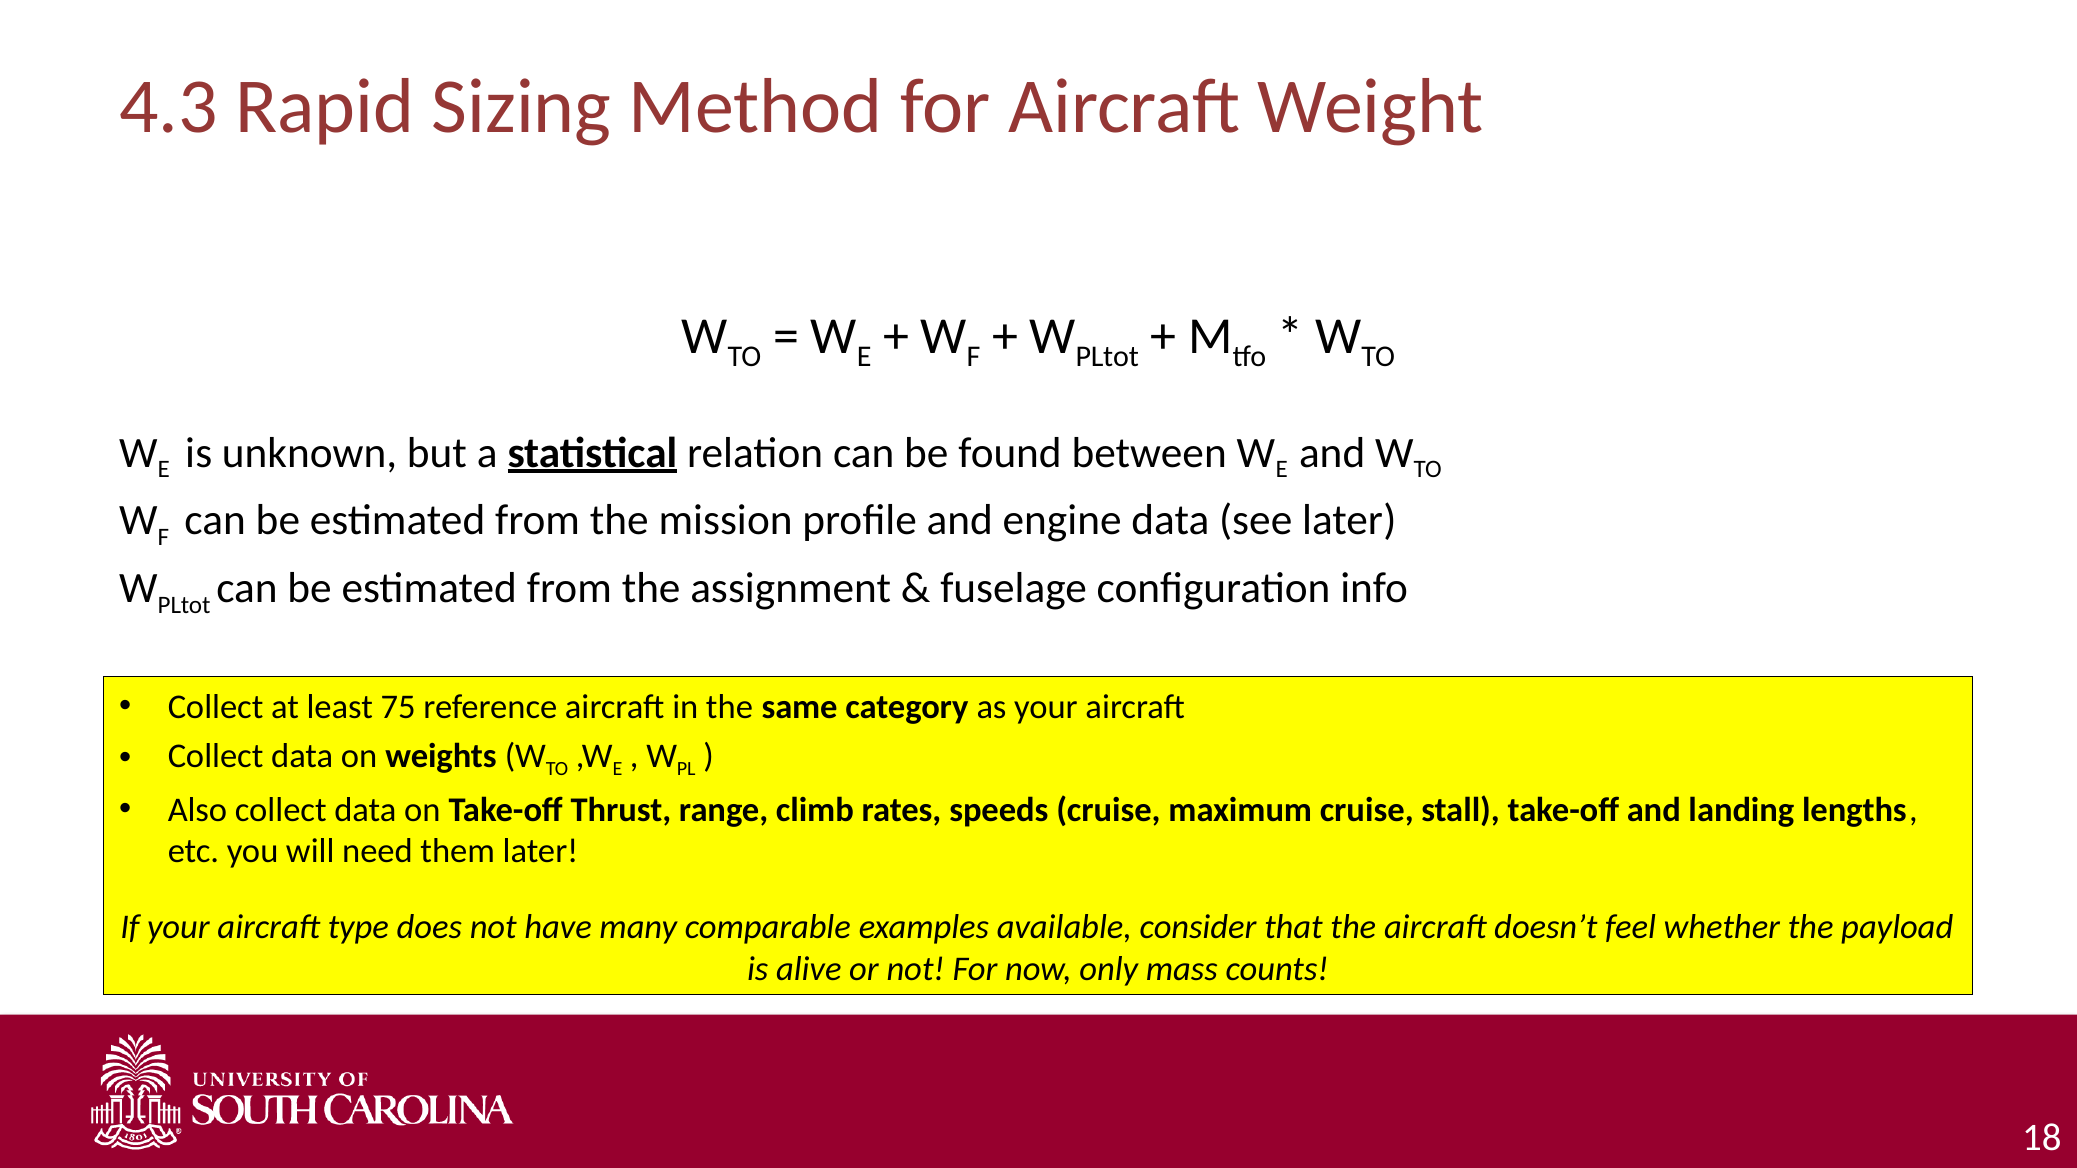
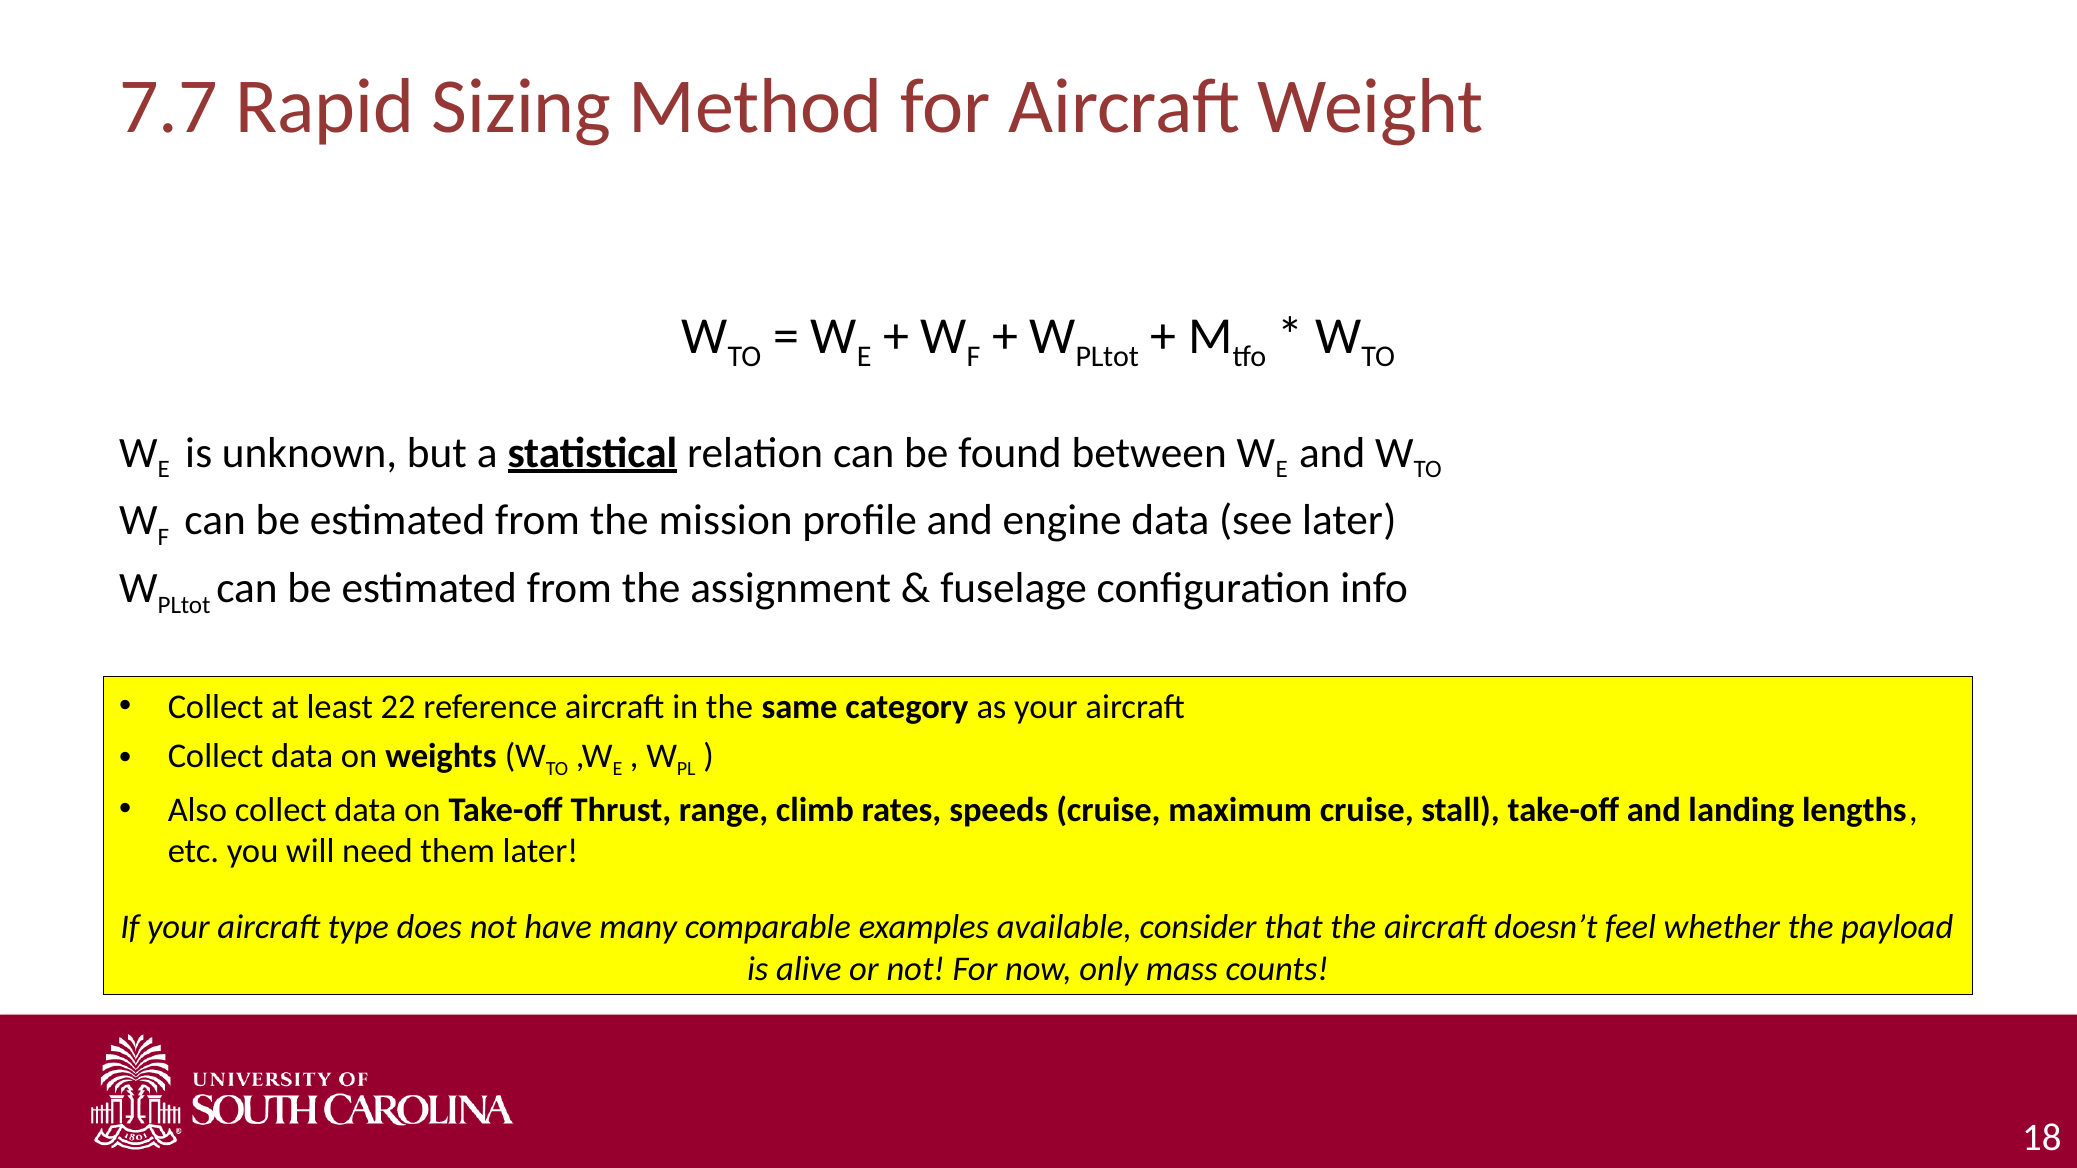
4.3: 4.3 -> 7.7 (168, 107)
75: 75 -> 22 (398, 708)
